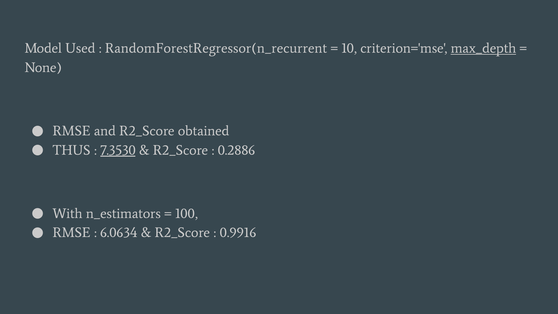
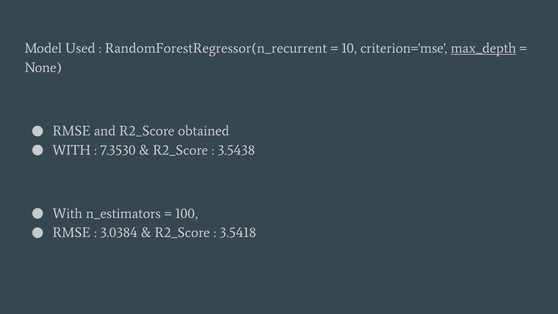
THUS: THUS -> WITH (72, 150)
7.3530 underline: present -> none (118, 150)
0.2886: 0.2886 -> 3.5438 (236, 150)
6.0634: 6.0634 -> 3.0384 (119, 233)
0.9916: 0.9916 -> 3.5418 (238, 233)
